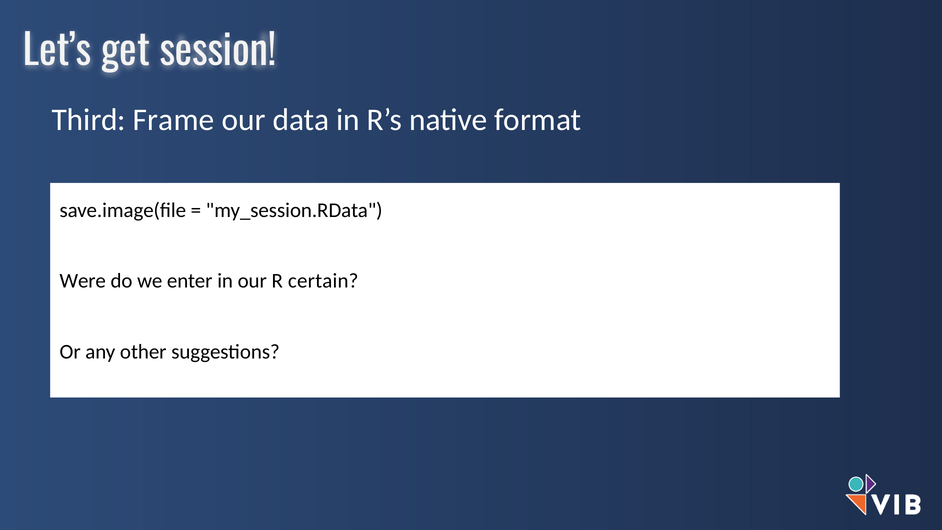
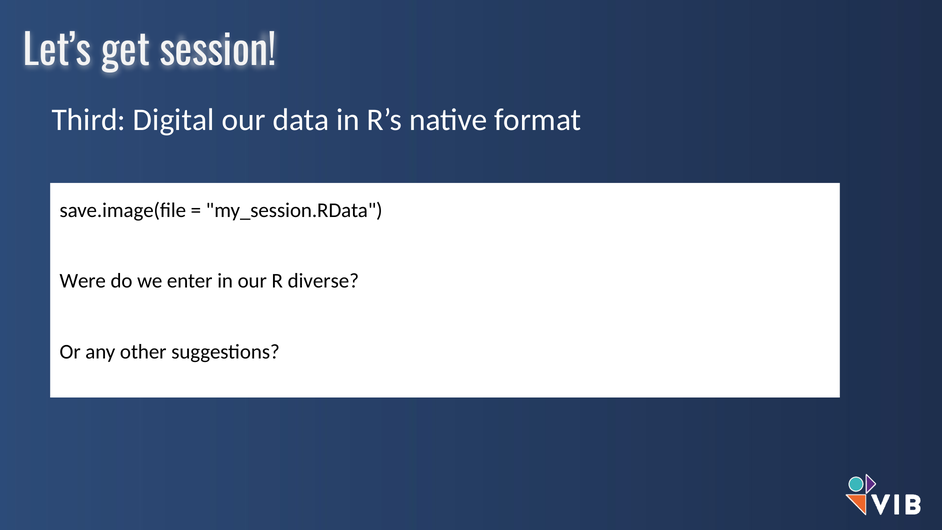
Frame: Frame -> Digital (174, 120)
certain: certain -> diverse (323, 281)
